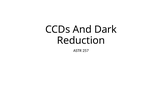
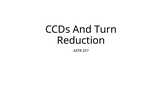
Dark: Dark -> Turn (105, 30)
